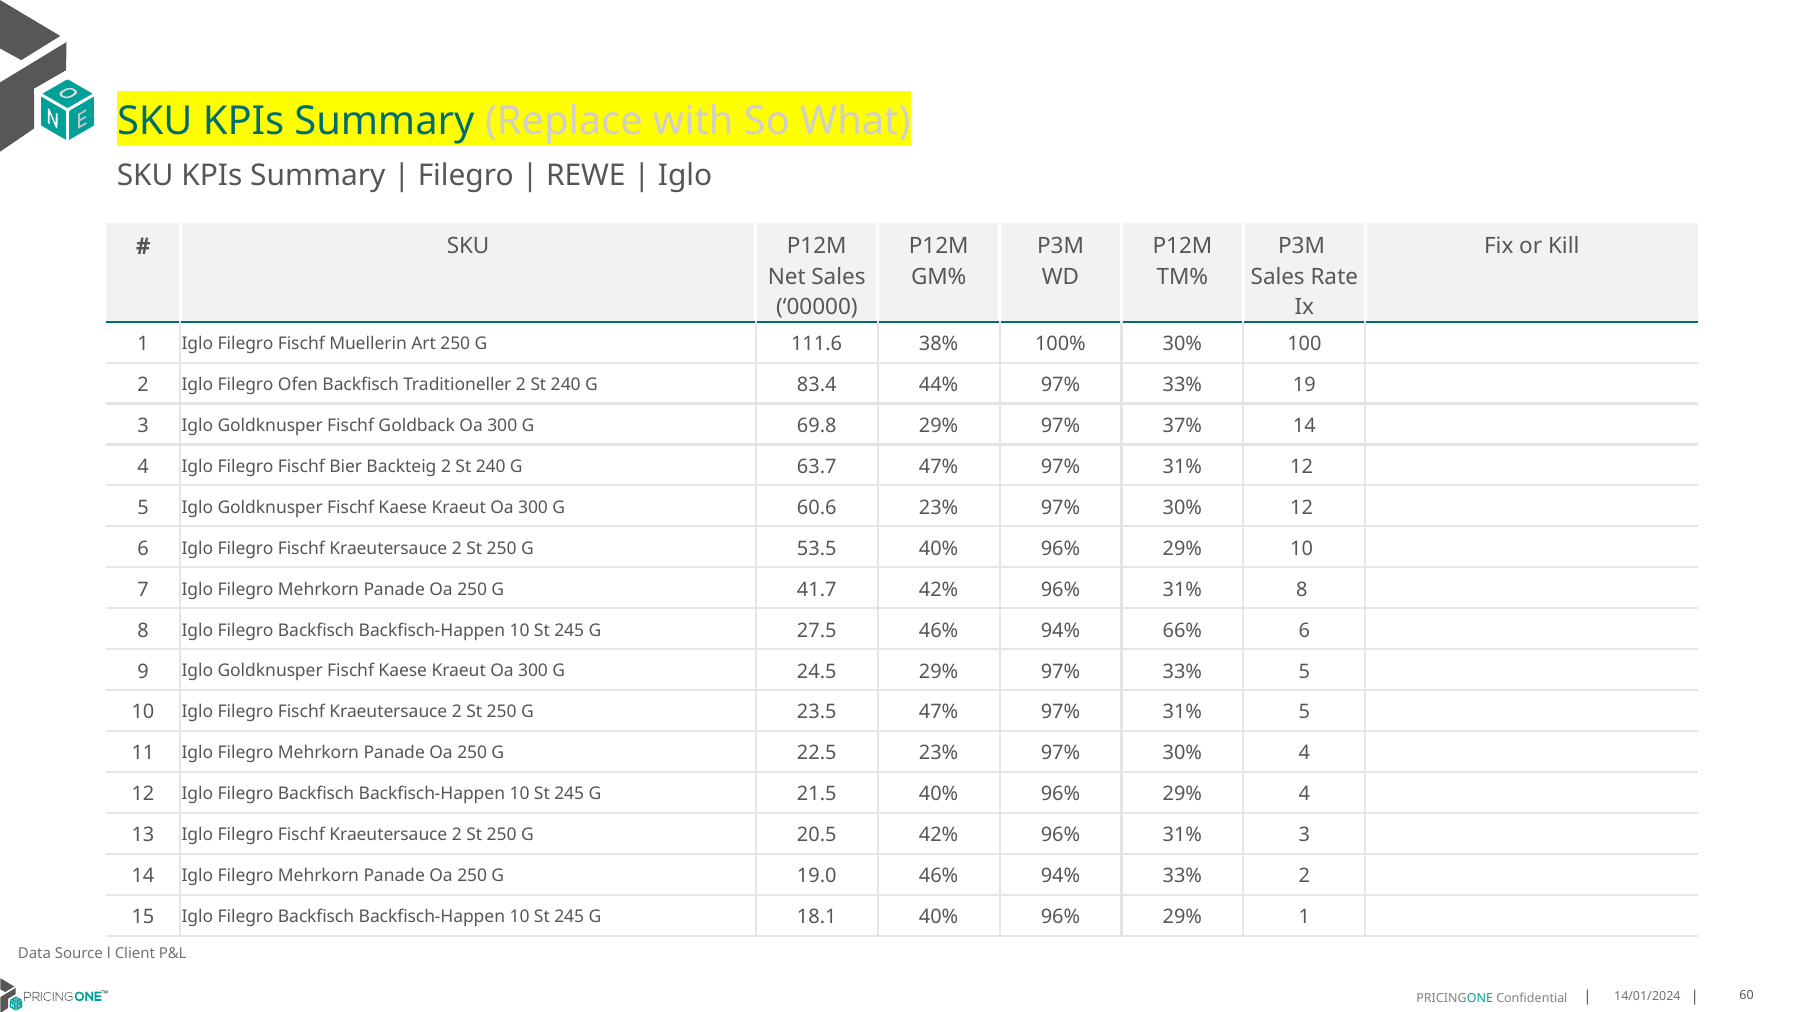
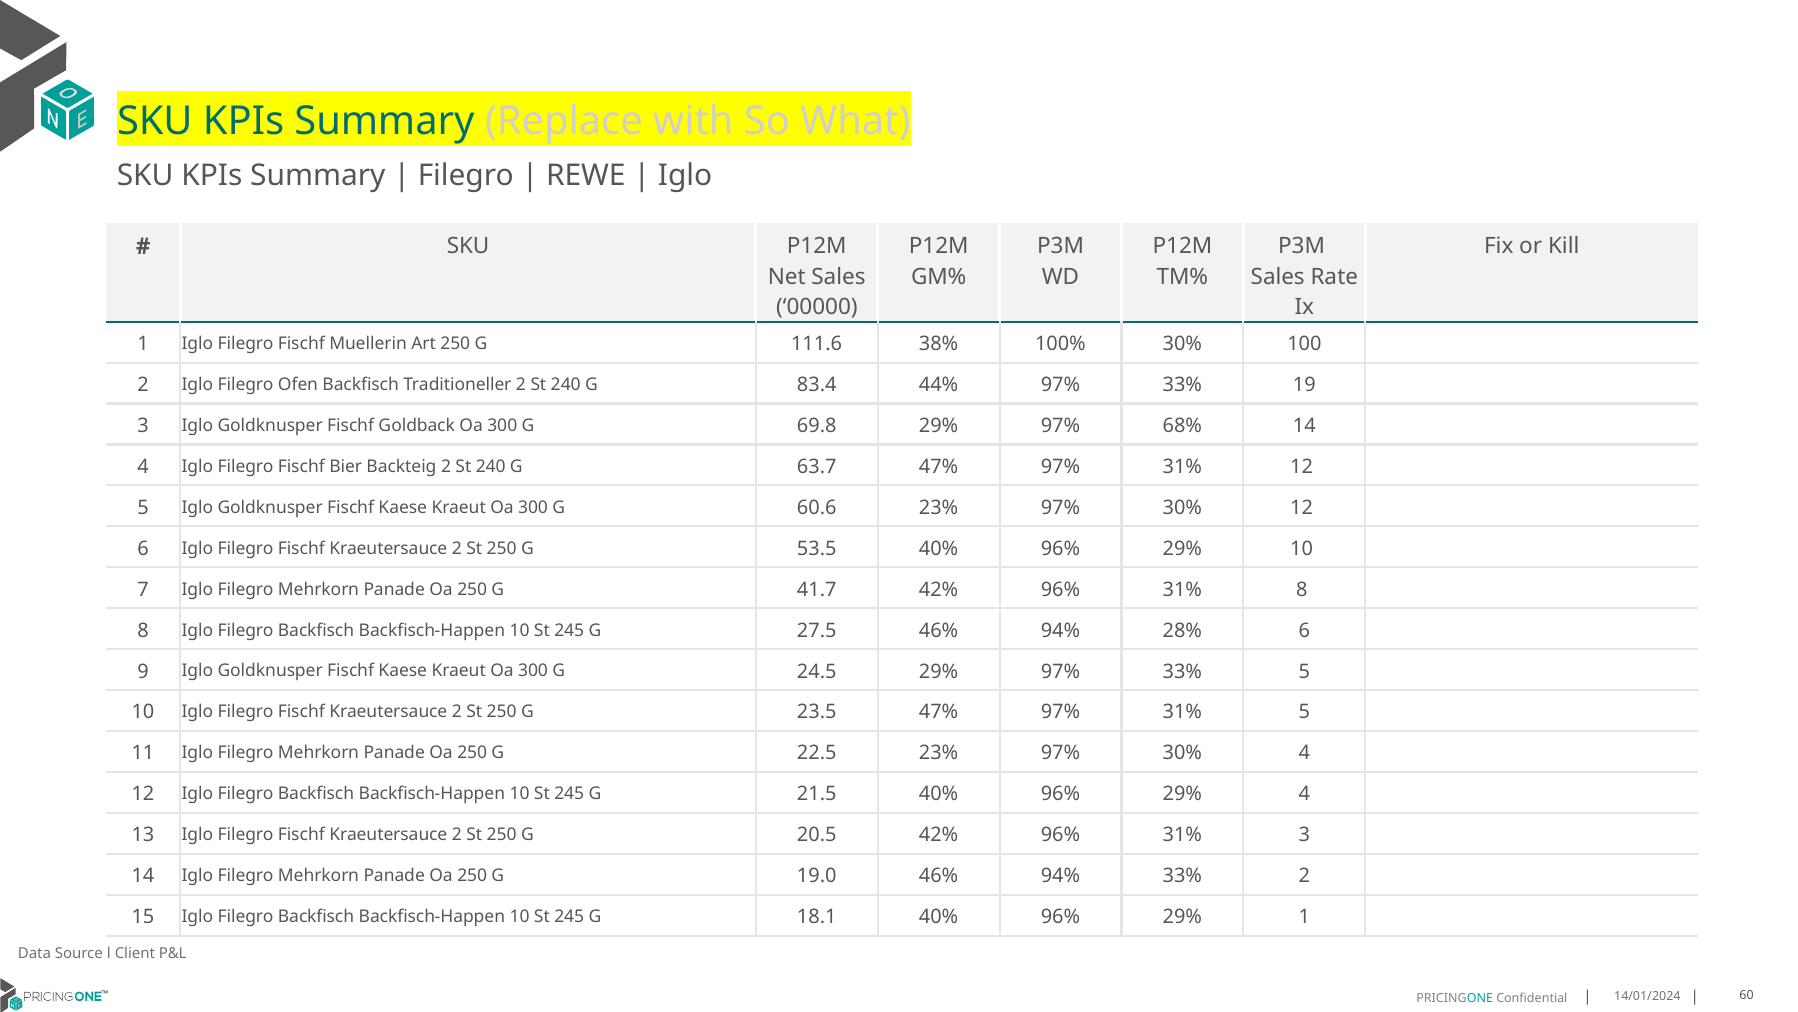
37%: 37% -> 68% (1182, 426)
66%: 66% -> 28% (1182, 630)
